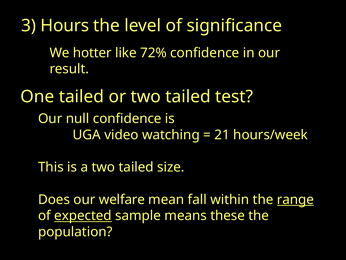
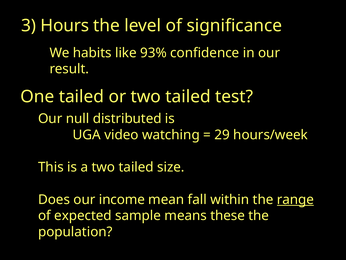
hotter: hotter -> habits (92, 53)
72%: 72% -> 93% (153, 53)
null confidence: confidence -> distributed (127, 118)
21: 21 -> 29 (222, 135)
welfare: welfare -> income (122, 199)
expected underline: present -> none (83, 215)
